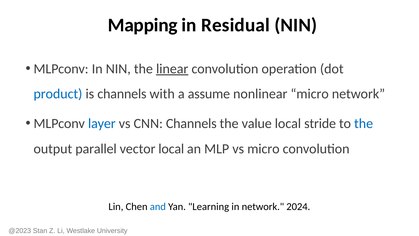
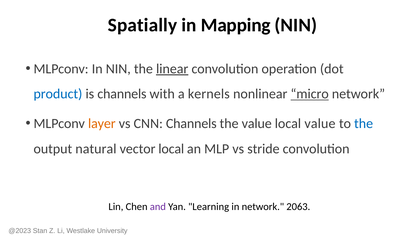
Mapping: Mapping -> Spatially (143, 25)
Residual: Residual -> Mapping (236, 25)
assume: assume -> kernels (209, 94)
micro underline: none -> present (310, 94)
layer colour: blue -> orange (102, 123)
local stride: stride -> value (320, 123)
parallel: parallel -> natural (96, 149)
vs micro: micro -> stride (263, 149)
and colour: blue -> purple (158, 207)
2024: 2024 -> 2063 (298, 207)
